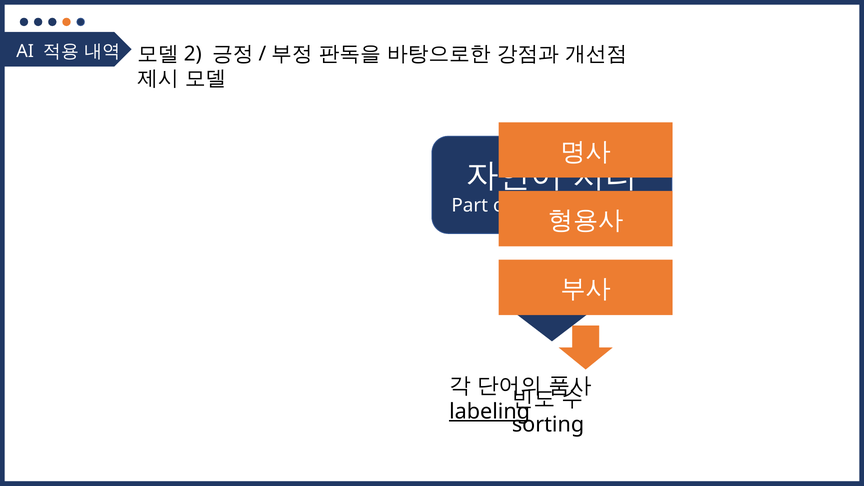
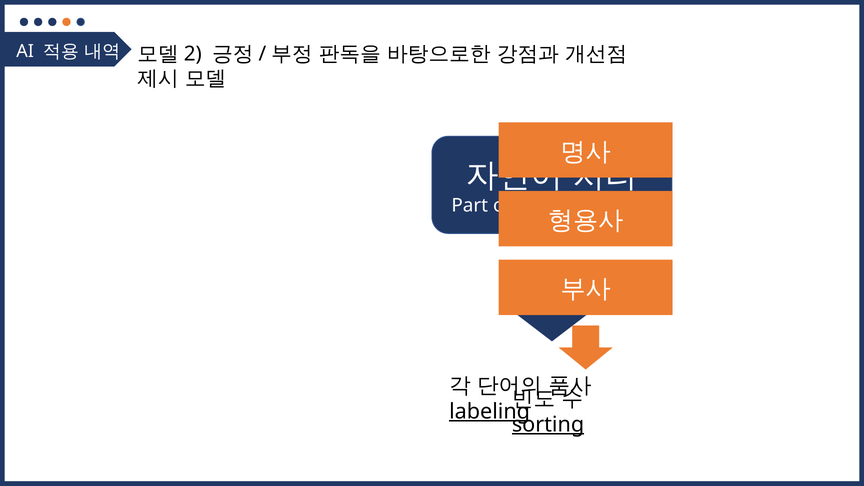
sorting underline: none -> present (548, 424)
